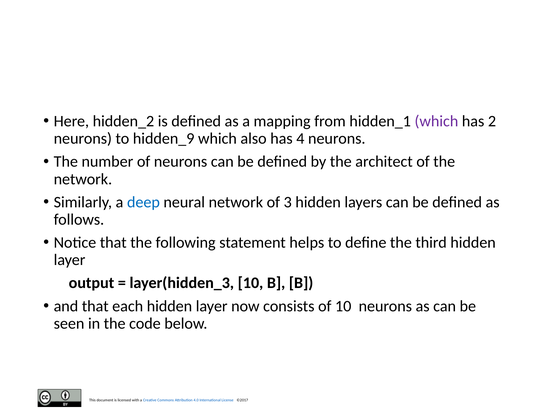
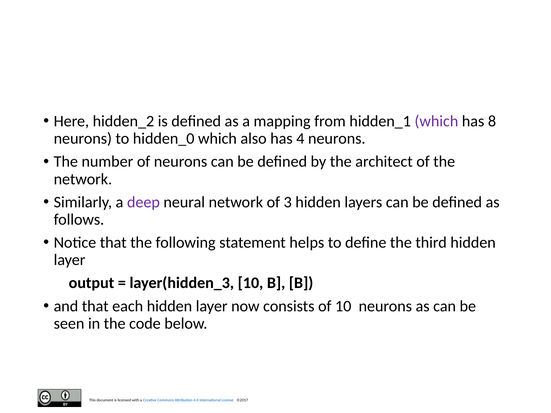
2: 2 -> 8 (492, 121)
hidden_9: hidden_9 -> hidden_0 (164, 139)
deep colour: blue -> purple (143, 202)
